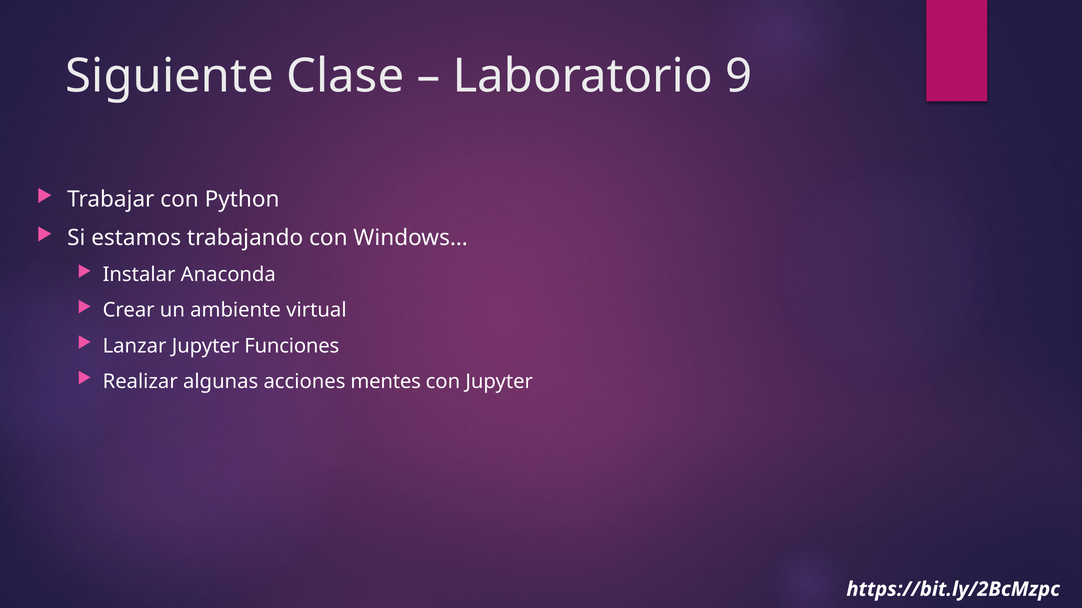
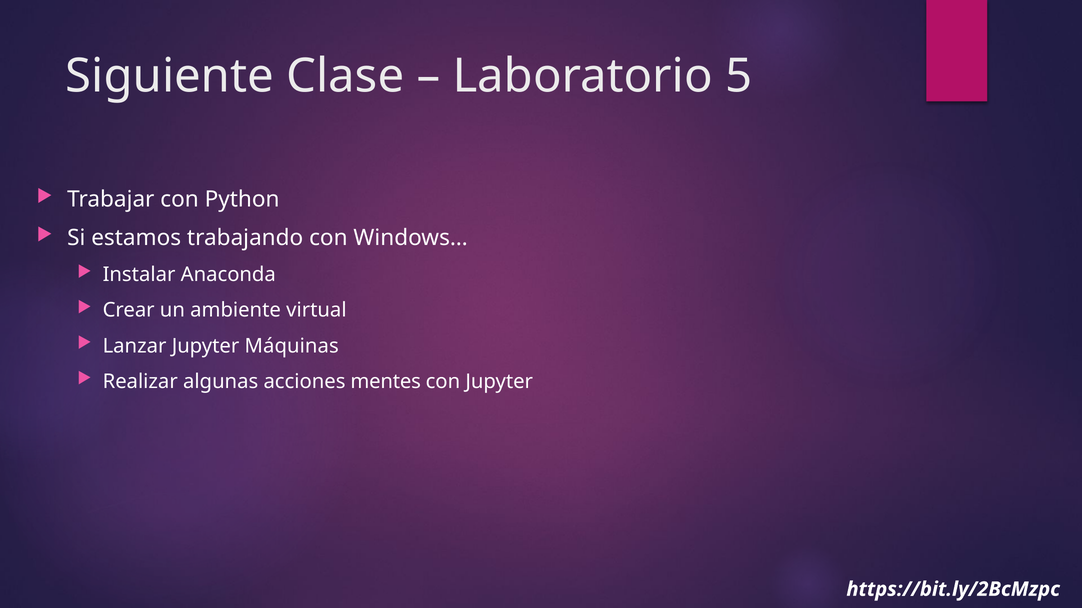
9: 9 -> 5 (739, 76)
Funciones: Funciones -> Máquinas (292, 346)
